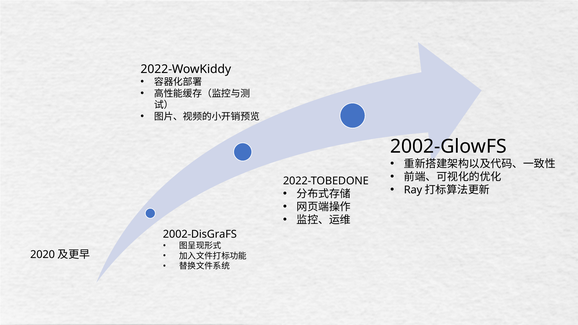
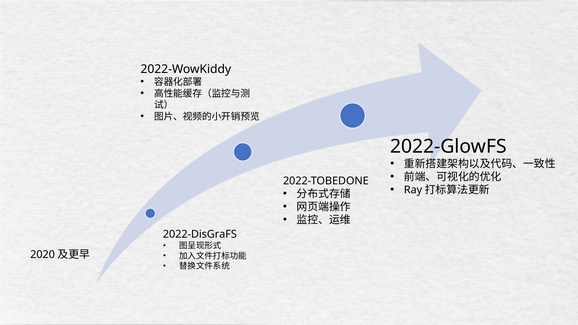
2002-GlowFS: 2002-GlowFS -> 2022-GlowFS (448, 146)
2002-DisGraFS: 2002-DisGraFS -> 2022-DisGraFS (200, 235)
